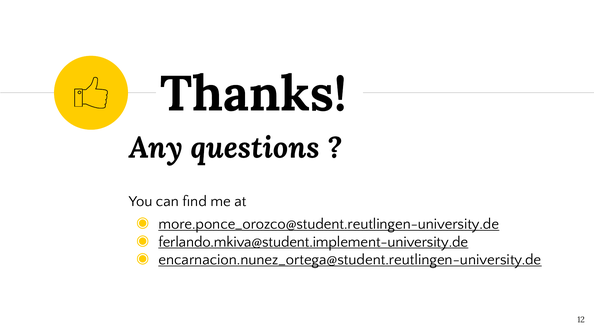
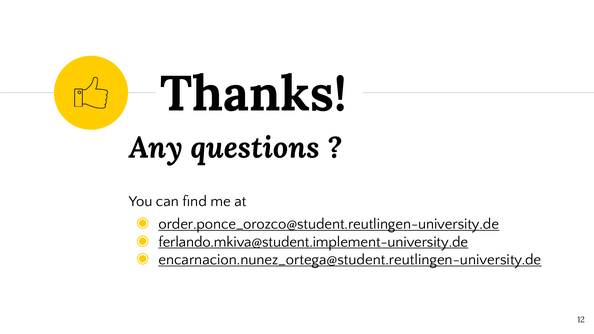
more.ponce_orozco@student.reutlingen-university.de: more.ponce_orozco@student.reutlingen-university.de -> order.ponce_orozco@student.reutlingen-university.de (329, 224)
